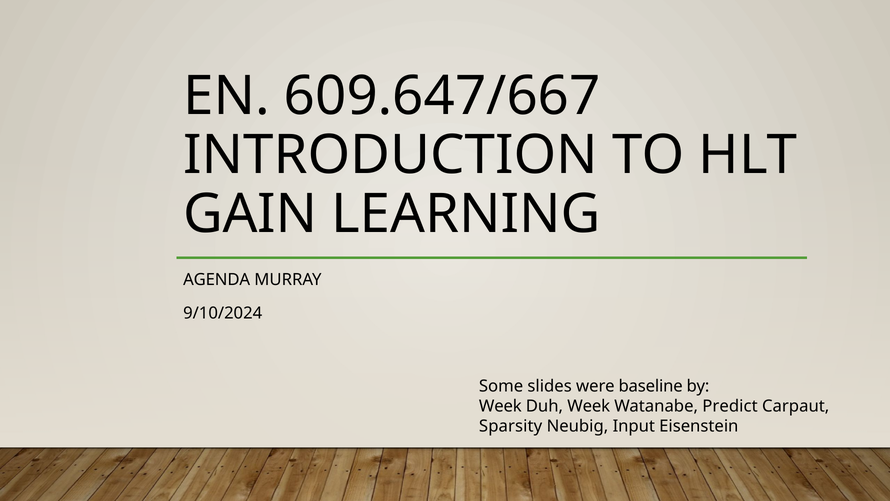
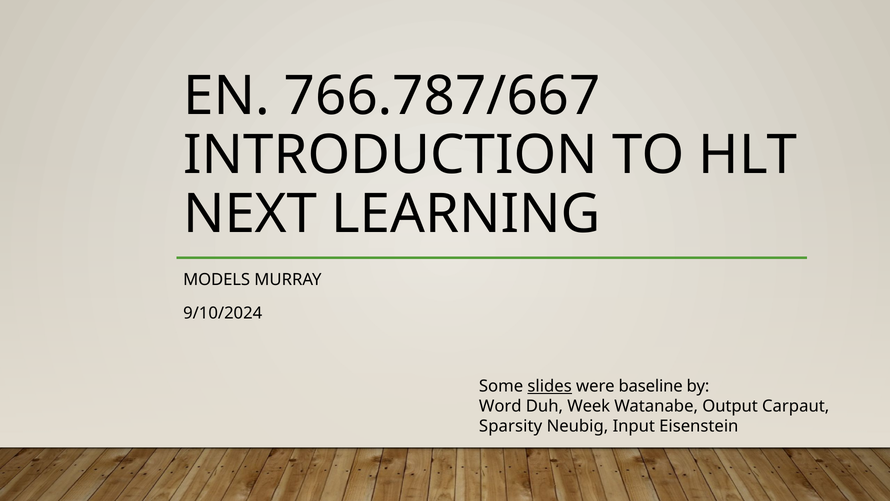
609.647/667: 609.647/667 -> 766.787/667 (442, 96)
GAIN: GAIN -> NEXT (250, 214)
AGENDA: AGENDA -> MODELS (217, 280)
slides underline: none -> present (550, 386)
Week: Week -> Word (500, 406)
Predict: Predict -> Output (730, 406)
